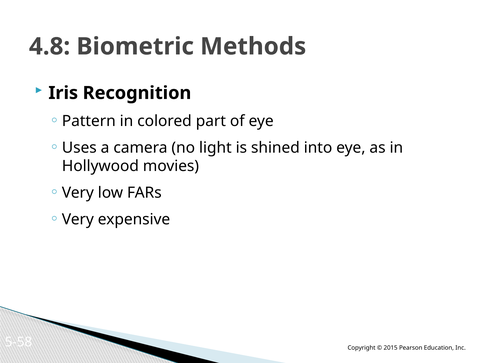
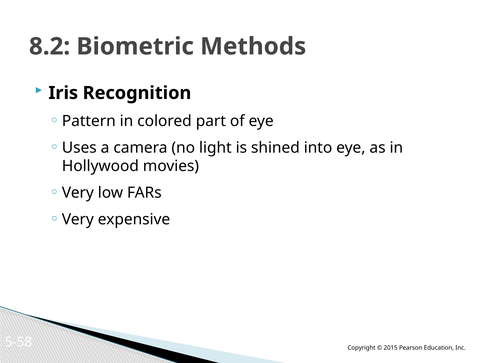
4.8: 4.8 -> 8.2 (50, 46)
